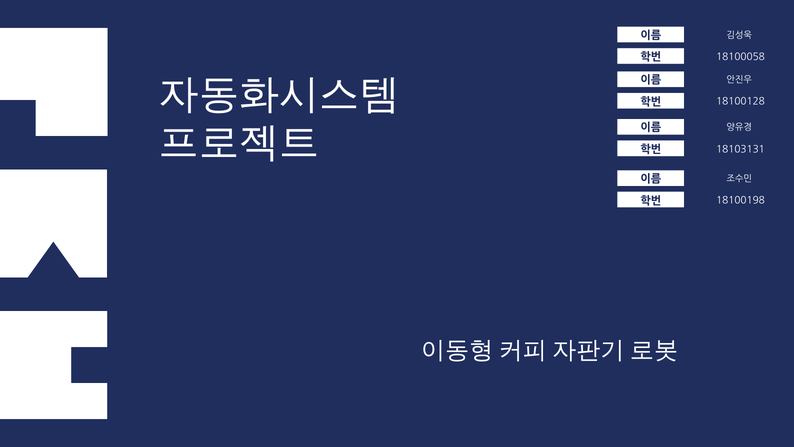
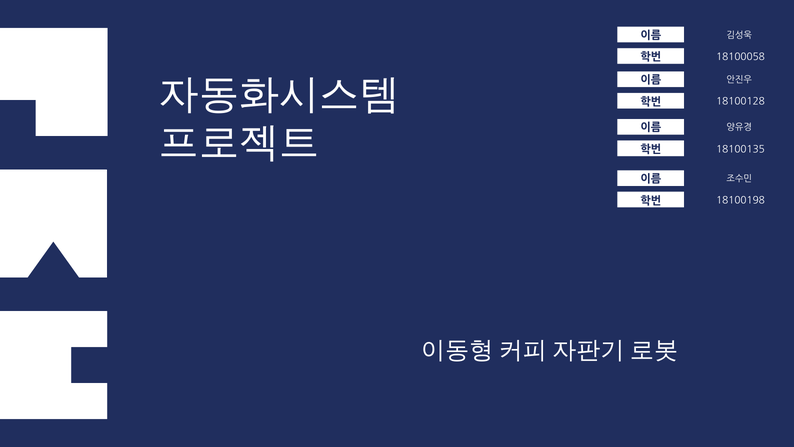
18103131: 18103131 -> 18100135 (740, 149)
